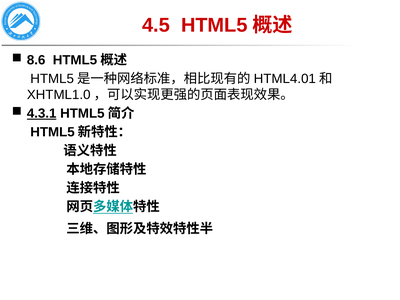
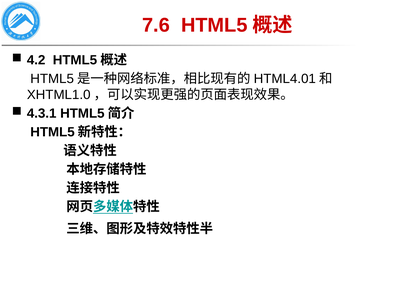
4.5: 4.5 -> 7.6 (156, 25)
8.6: 8.6 -> 4.2 (36, 60)
4.3.1 underline: present -> none (42, 113)
